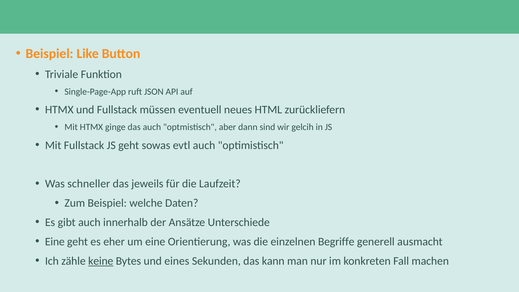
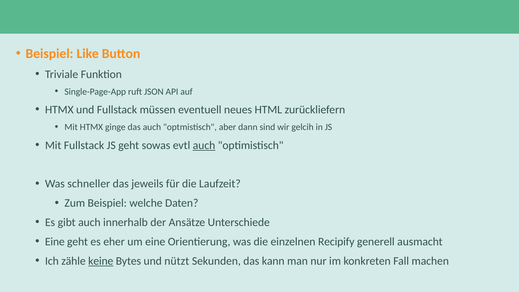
auch underline: none -> present (204, 145)
Begriffe: Begriffe -> Recipify (336, 242)
eines: eines -> nützt (177, 261)
